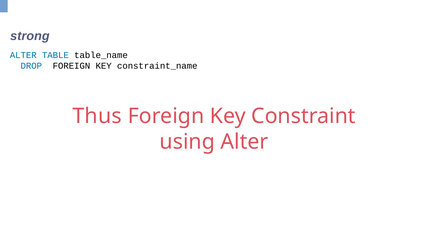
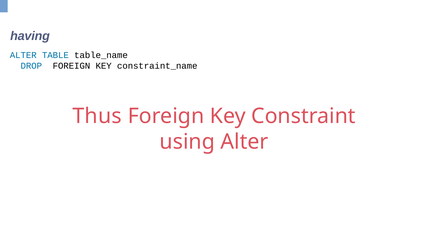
strong: strong -> having (30, 36)
